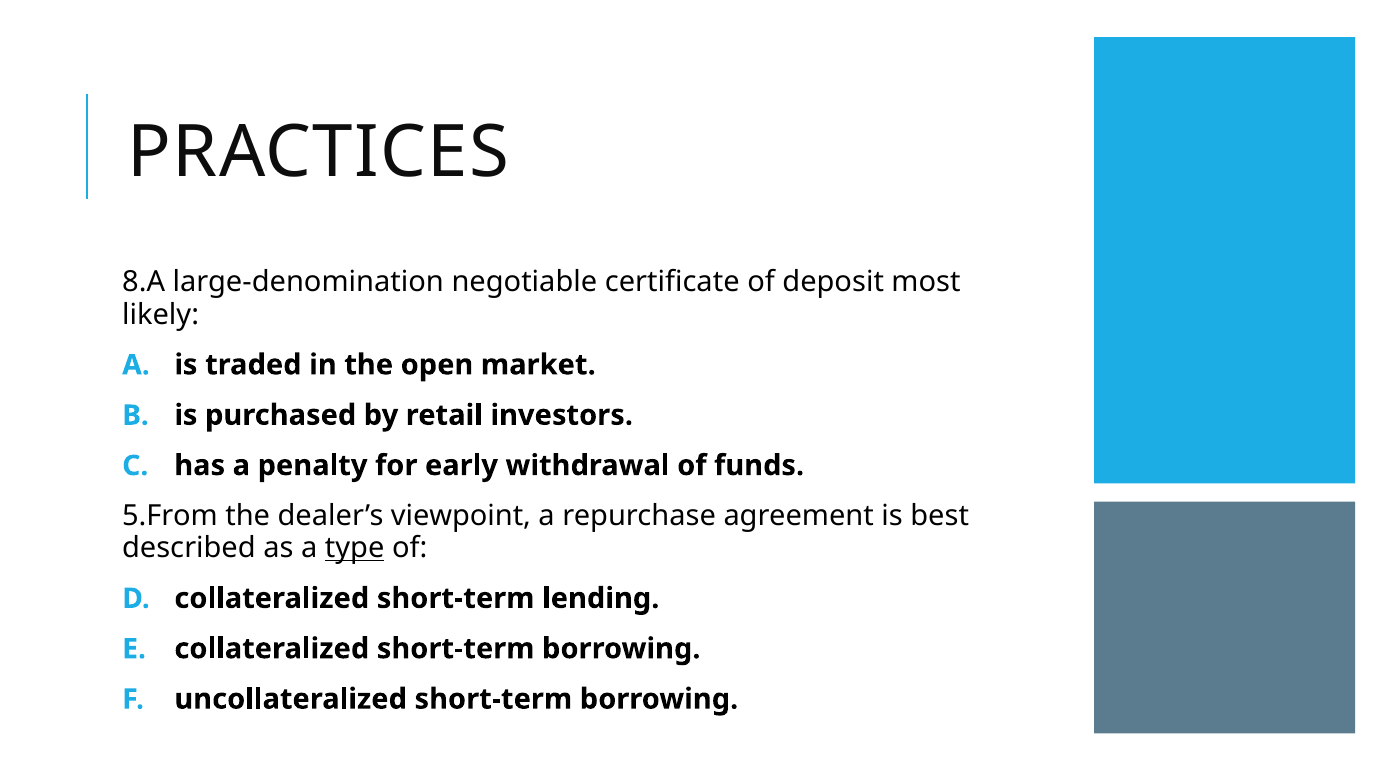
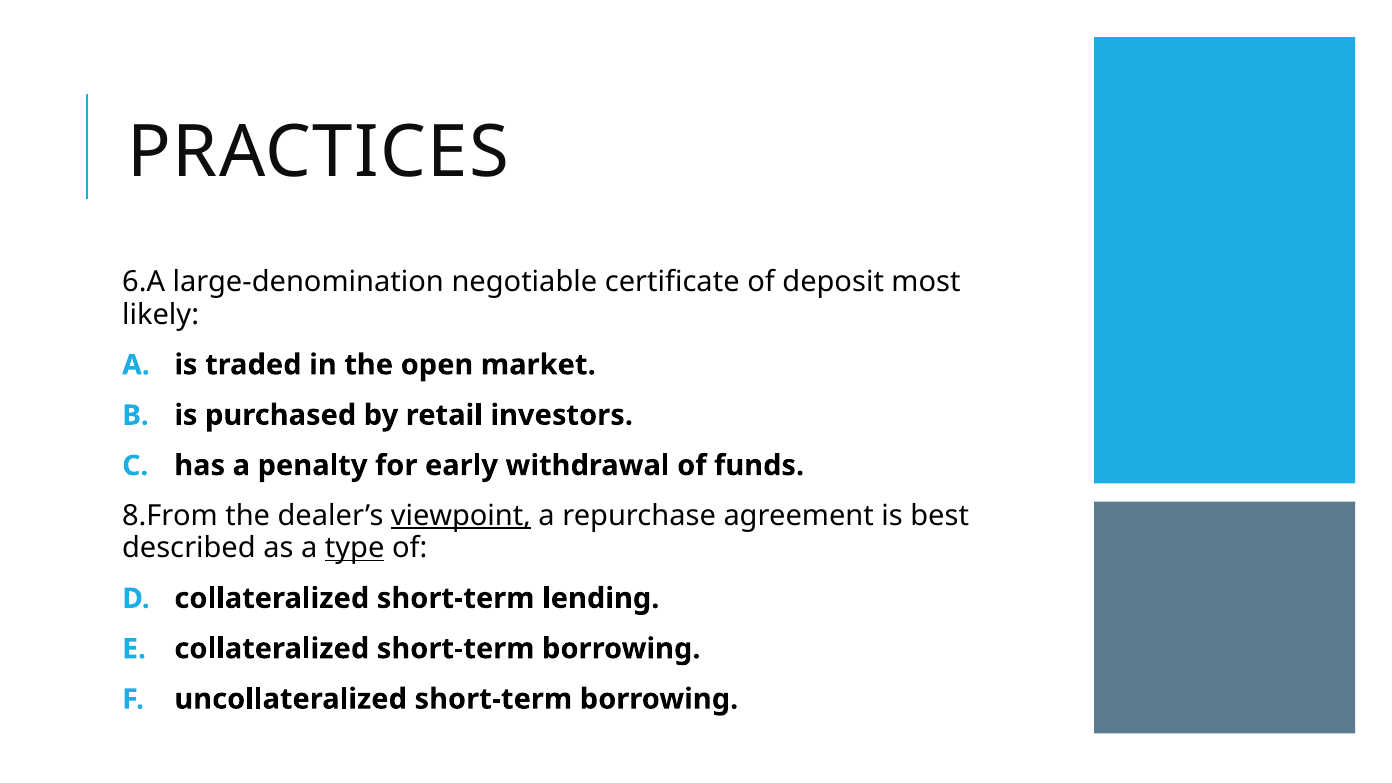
8.A: 8.A -> 6.A (144, 282)
5.From: 5.From -> 8.From (170, 516)
viewpoint underline: none -> present (461, 516)
